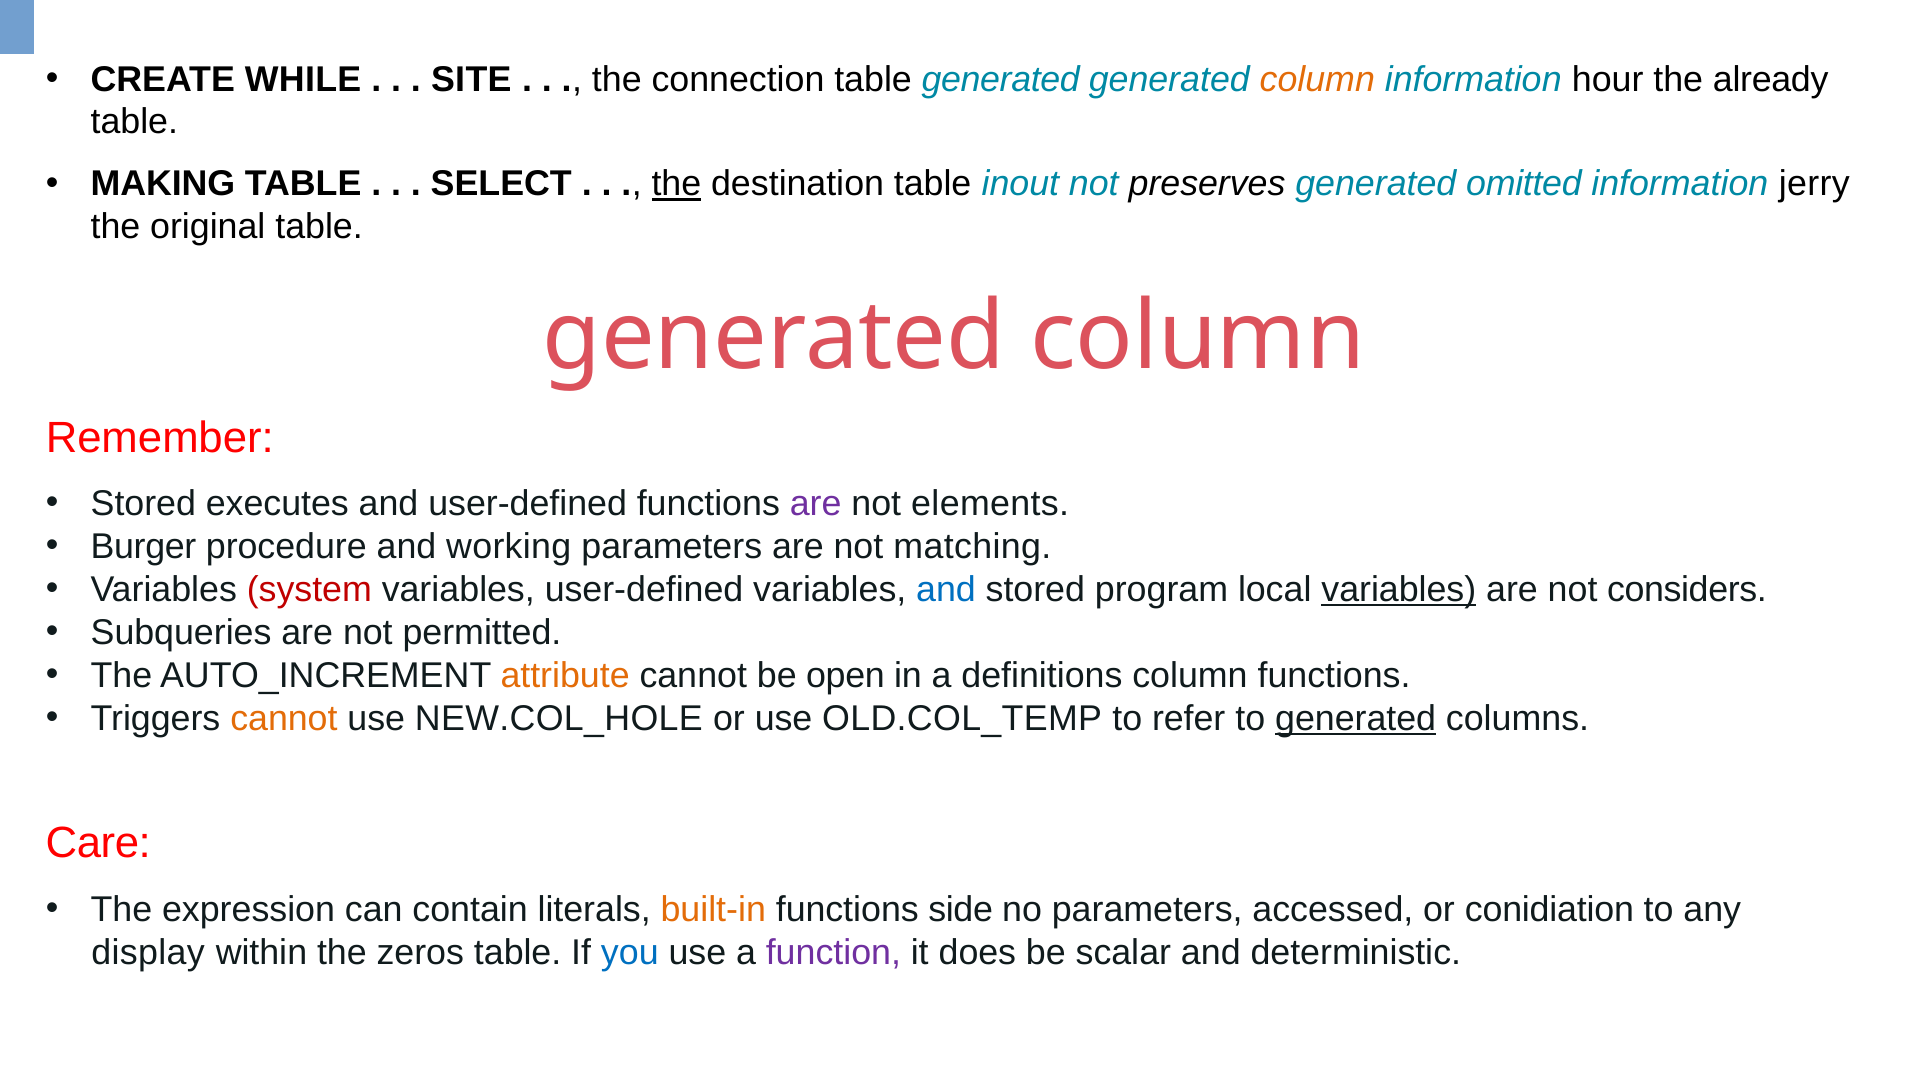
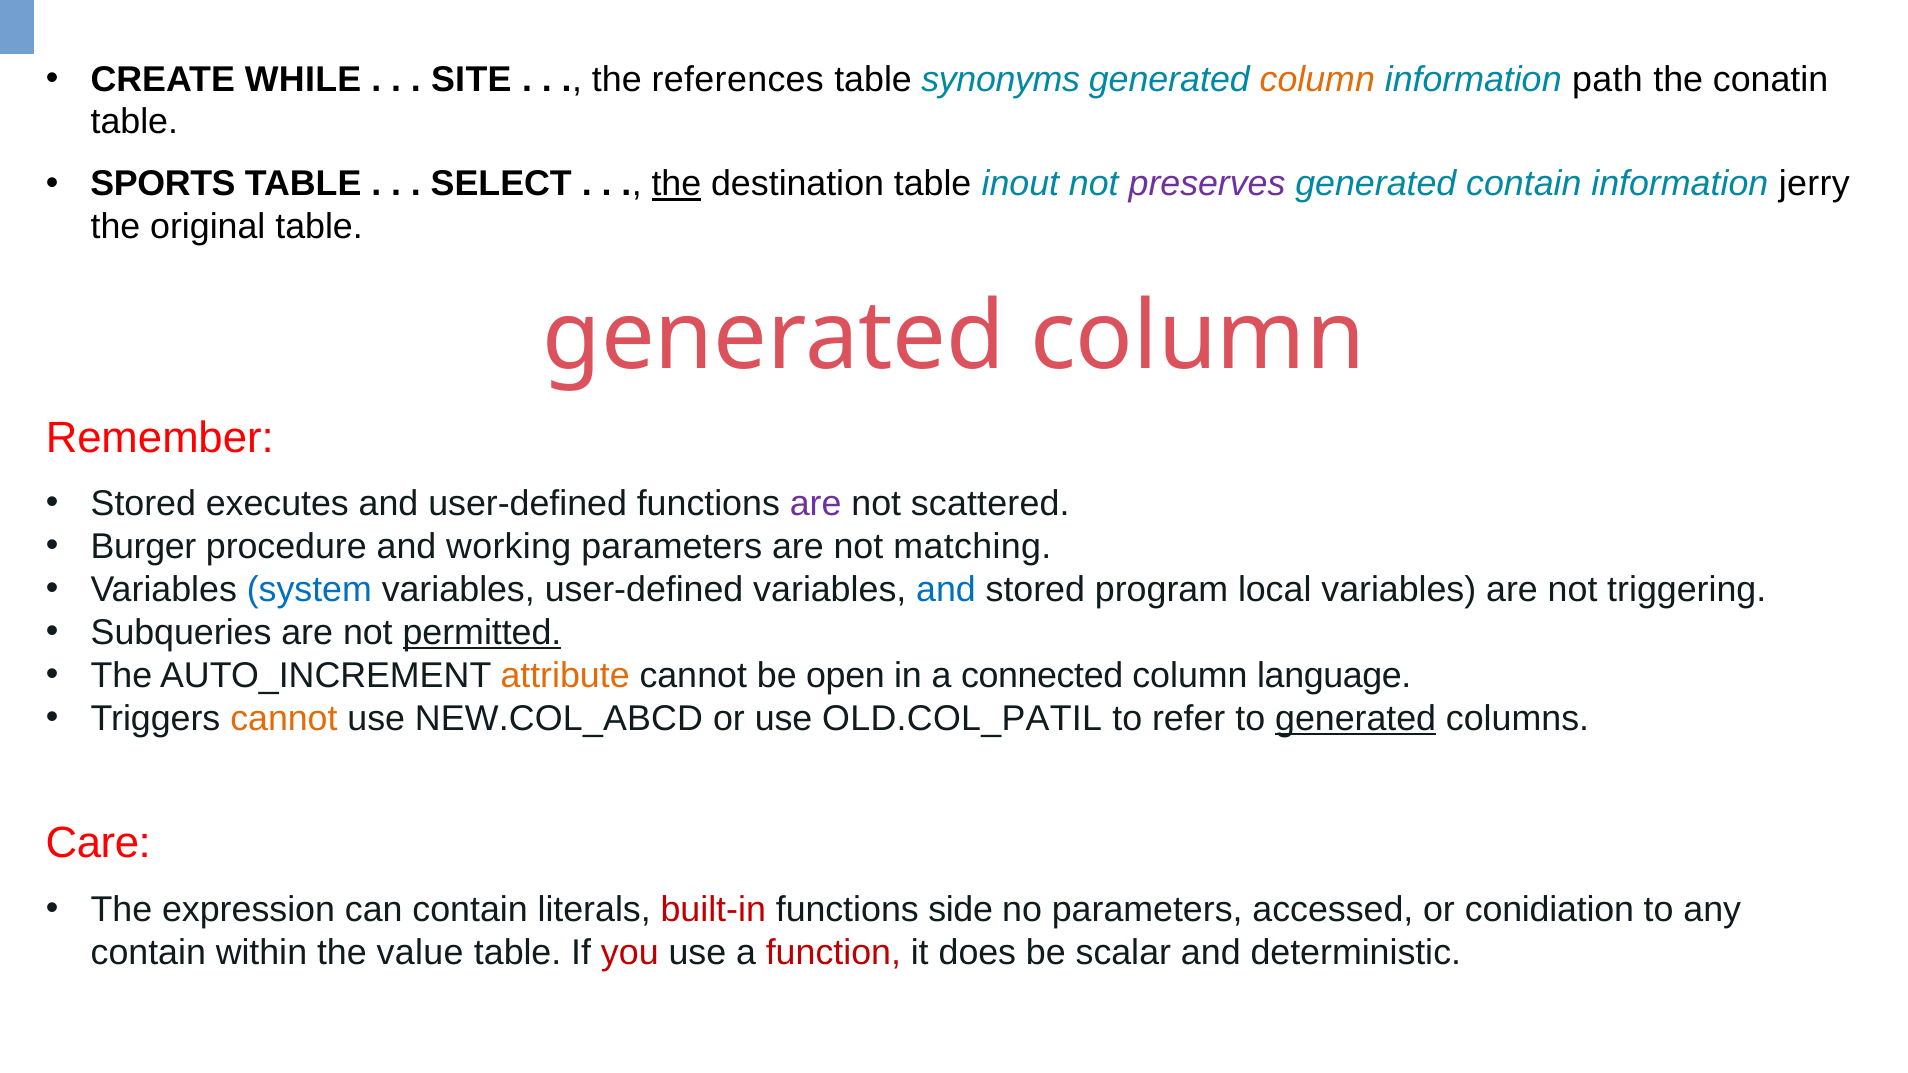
connection: connection -> references (738, 79)
table generated: generated -> synonyms (1001, 79)
hour: hour -> path (1608, 79)
already: already -> conatin (1771, 79)
MAKING: MAKING -> SPORTS (163, 184)
preserves colour: black -> purple (1207, 184)
generated omitted: omitted -> contain (1524, 184)
elements: elements -> scattered (990, 504)
system colour: red -> blue (309, 590)
variables underline: present -> none (1399, 590)
considers: considers -> triggering (1687, 590)
permitted underline: none -> present (482, 633)
definitions: definitions -> connected (1042, 676)
column functions: functions -> language (1334, 676)
NEW.COL_HOLE: NEW.COL_HOLE -> NEW.COL_ABCD (559, 719)
OLD.COL_TEMP: OLD.COL_TEMP -> OLD.COL_PATIL (962, 719)
built-in colour: orange -> red (713, 910)
display: display -> contain (148, 953)
zeros: zeros -> value (420, 953)
you colour: blue -> red (630, 953)
function colour: purple -> red (833, 953)
